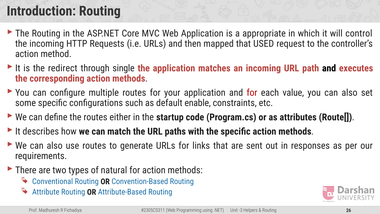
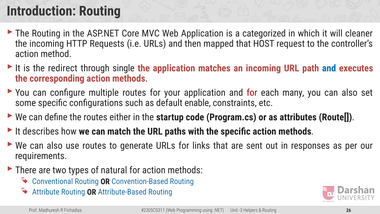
appropriate: appropriate -> categorized (264, 33)
control: control -> cleaner (359, 33)
USED: USED -> HOST (264, 44)
and colour: black -> blue (329, 68)
value: value -> many (293, 93)
